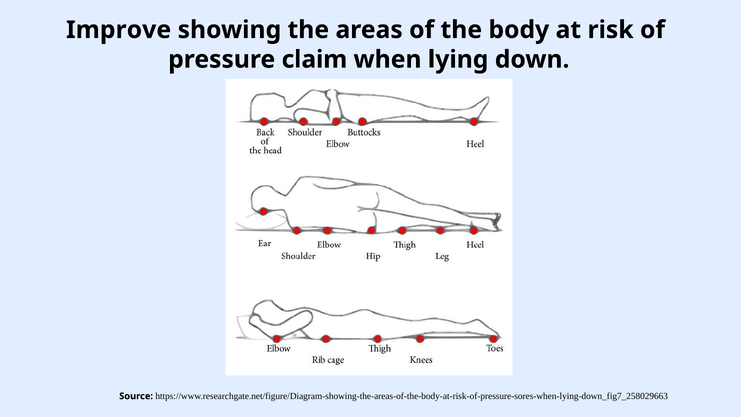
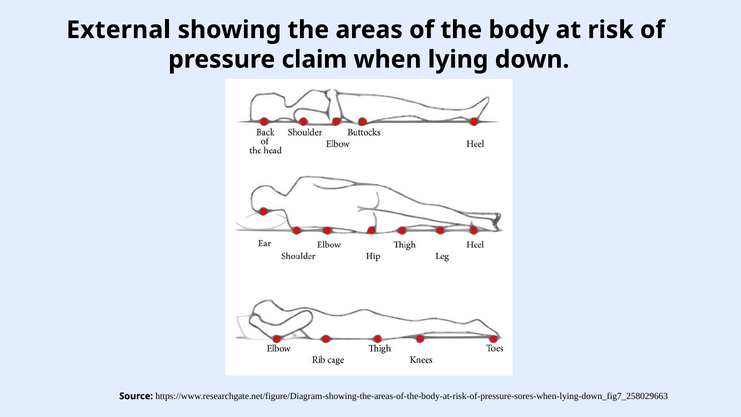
Improve: Improve -> External (118, 30)
